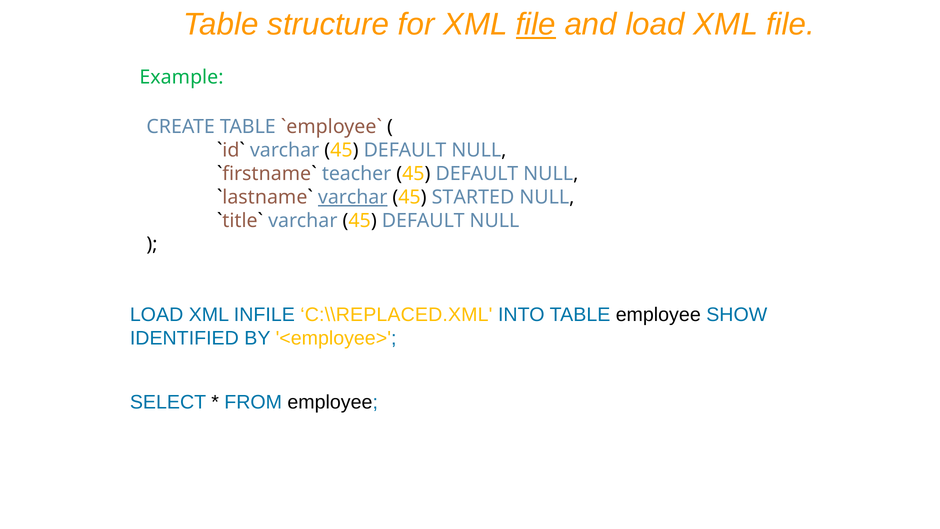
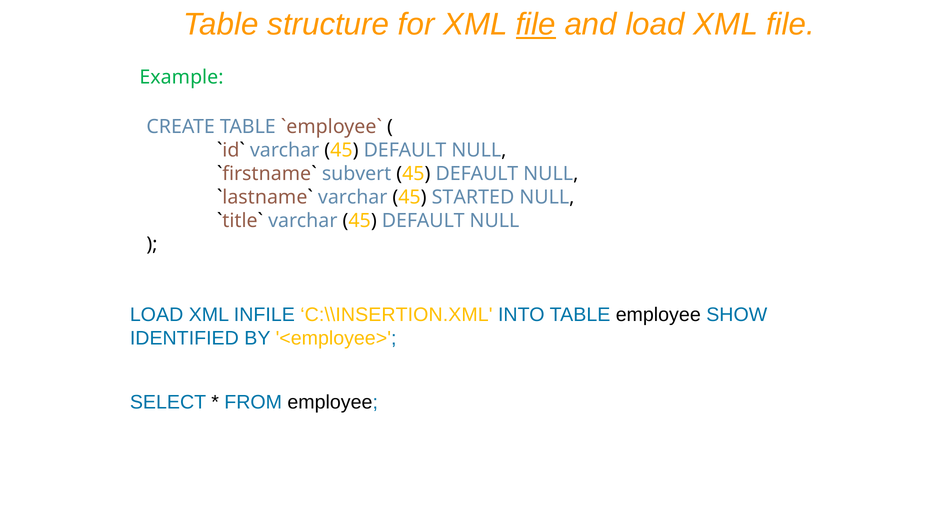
teacher: teacher -> subvert (357, 174)
varchar underline: present -> none (353, 197)
C:\\REPLACED.XML: C:\\REPLACED.XML -> C:\\INSERTION.XML (396, 314)
